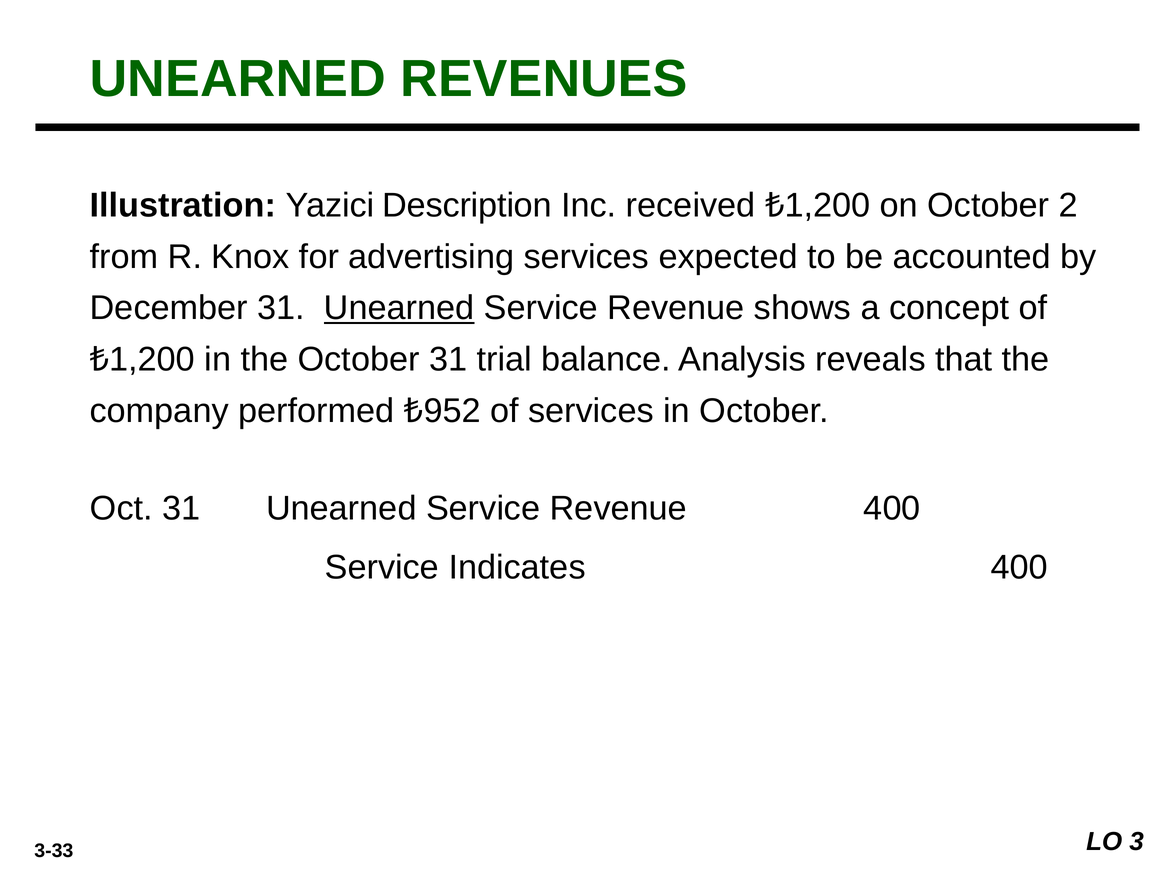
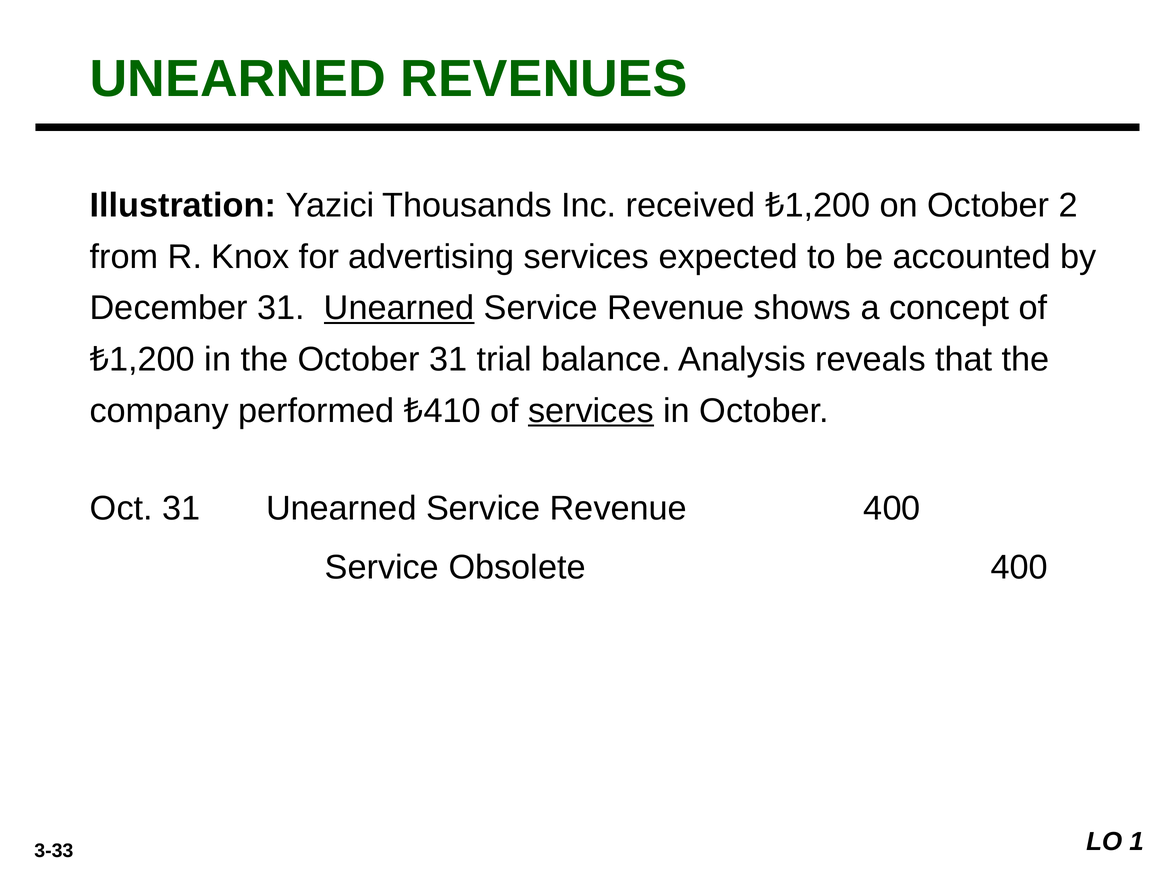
Description: Description -> Thousands (467, 205)
952: 952 -> 410 (452, 411)
services underline: none -> present (591, 411)
Indicates: Indicates -> Obsolete (517, 567)
3: 3 -> 1 (1137, 842)
